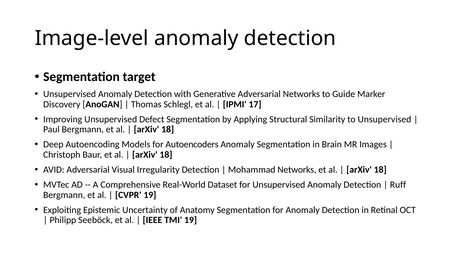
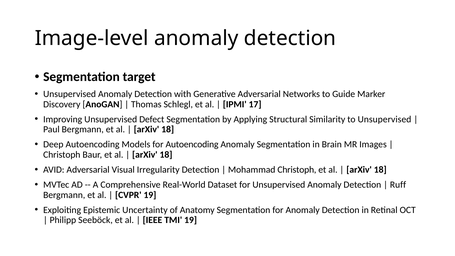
for Autoencoders: Autoencoders -> Autoencoding (192, 144)
Mohammad Networks: Networks -> Christoph (297, 170)
